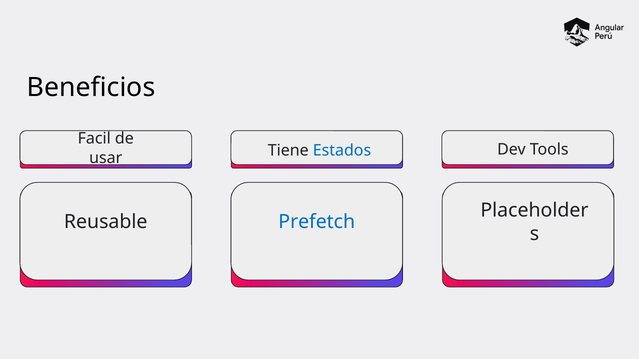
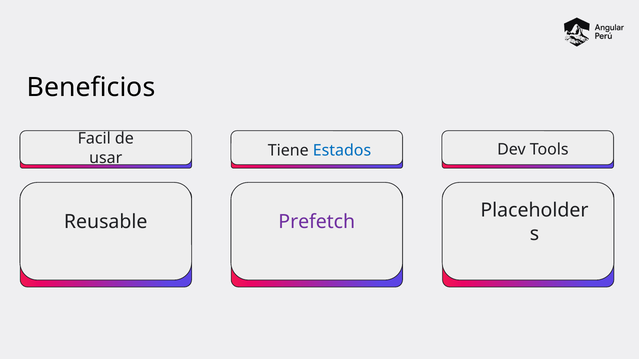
Prefetch colour: blue -> purple (317, 222)
